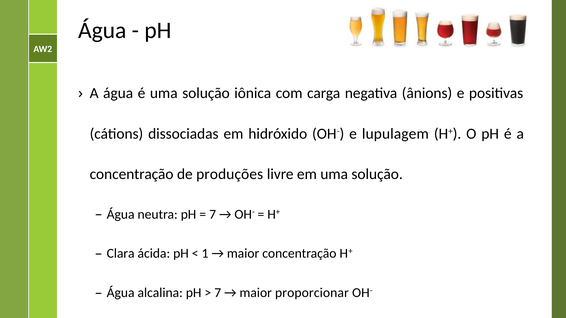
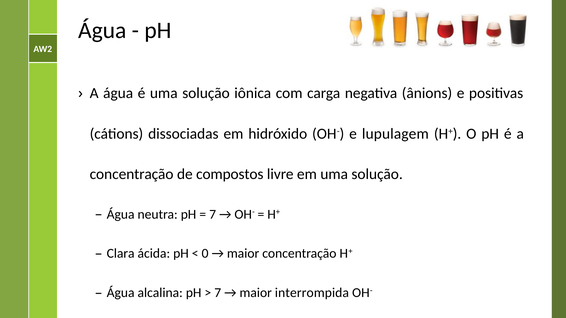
produções: produções -> compostos (230, 174)
1: 1 -> 0 (205, 254)
proporcionar: proporcionar -> interrompida (312, 293)
